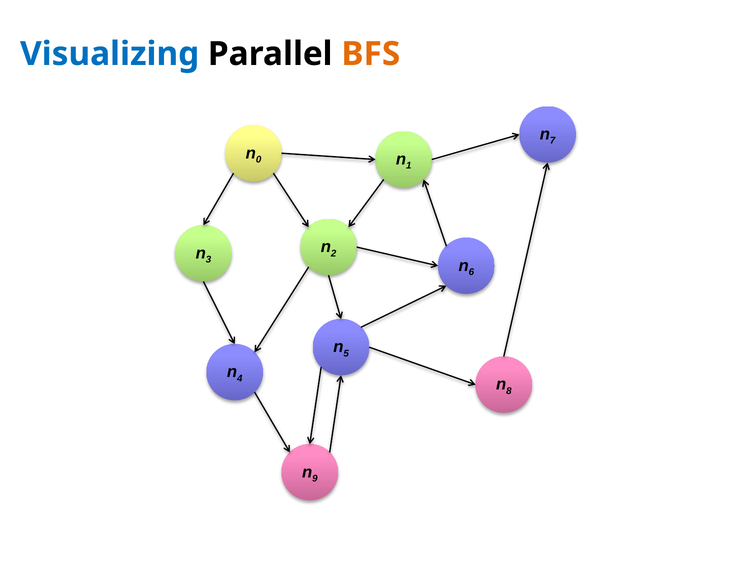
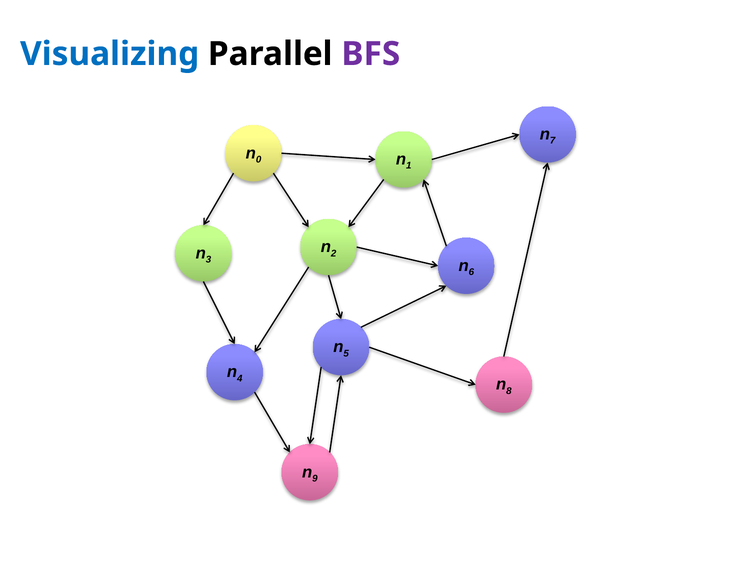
BFS colour: orange -> purple (371, 54)
